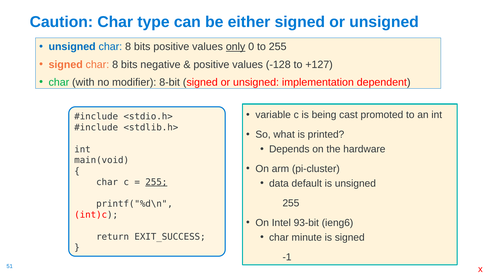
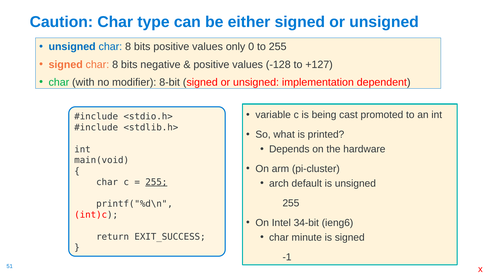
only underline: present -> none (236, 47)
data: data -> arch (279, 183)
93-bit: 93-bit -> 34-bit (306, 223)
